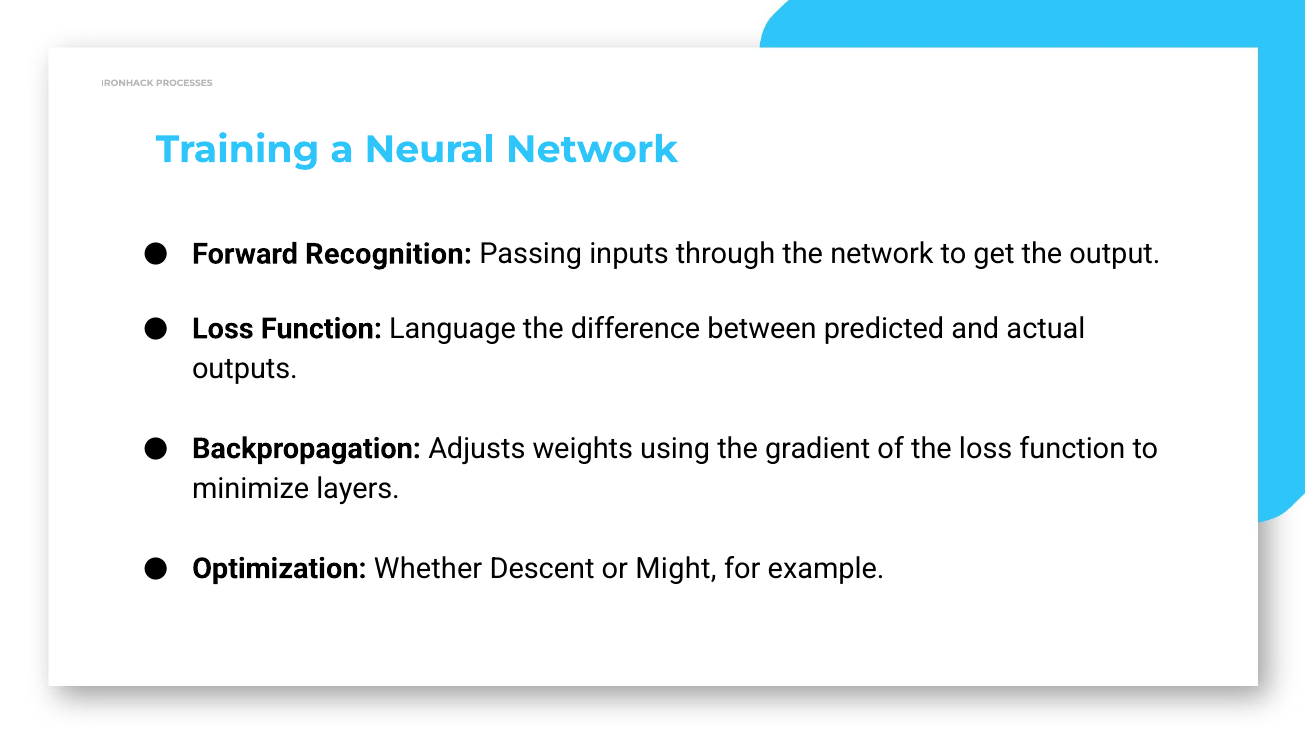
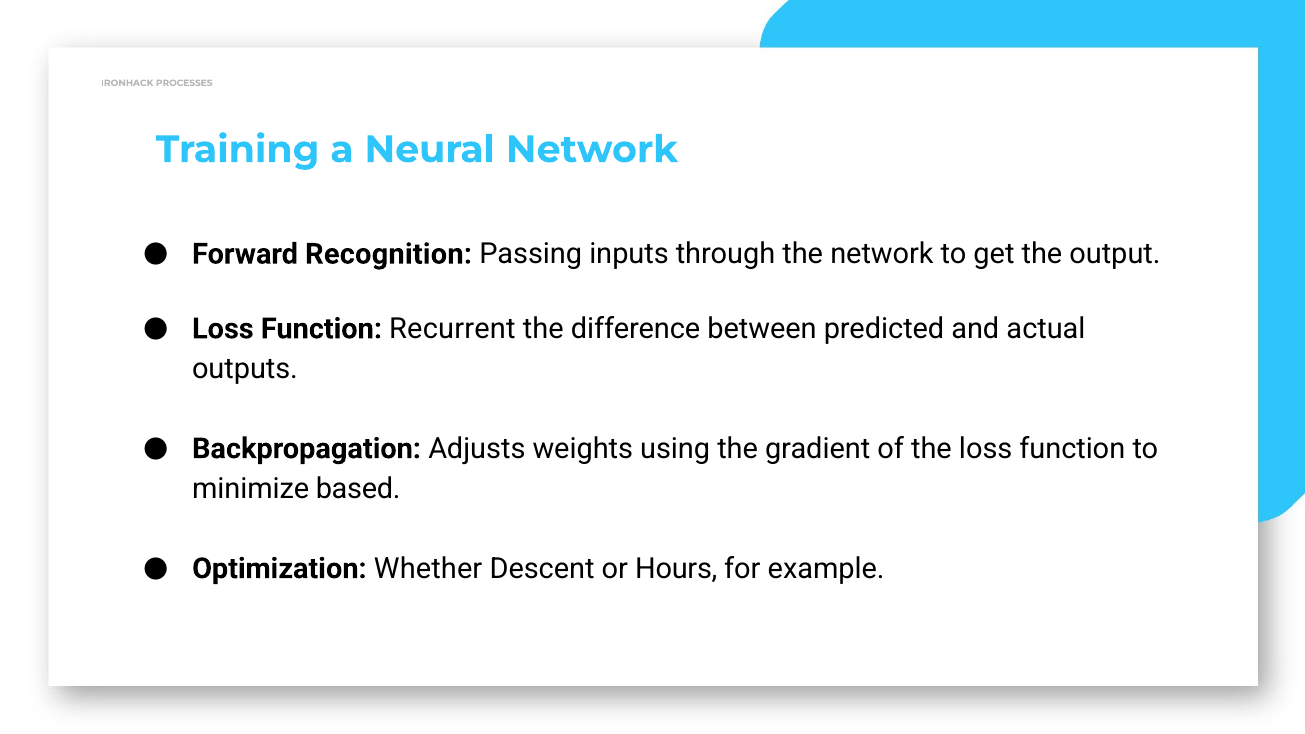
Language: Language -> Recurrent (452, 329)
layers: layers -> based (358, 489)
Might: Might -> Hours (676, 569)
